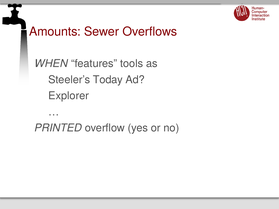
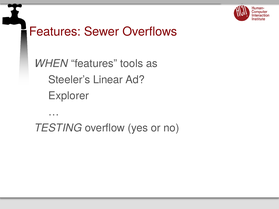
Amounts: Amounts -> Features (55, 32)
Today: Today -> Linear (108, 80)
PRINTED: PRINTED -> TESTING (58, 128)
